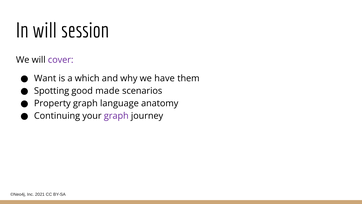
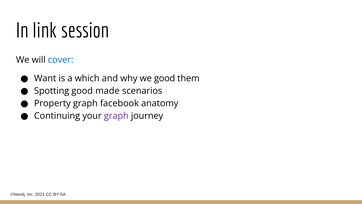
In will: will -> link (45, 31)
cover colour: purple -> blue (61, 60)
we have: have -> good (165, 78)
language: language -> facebook (119, 103)
